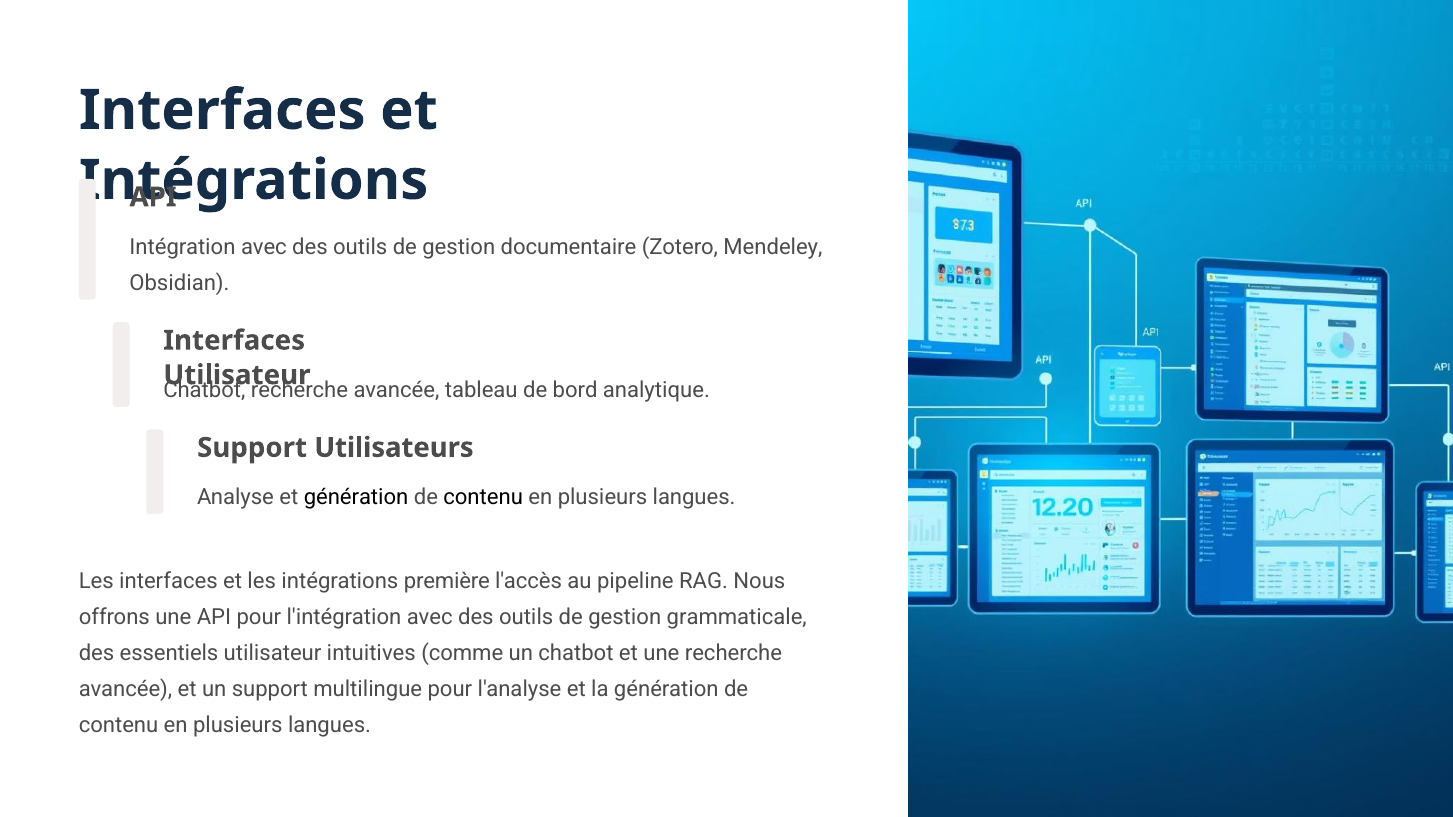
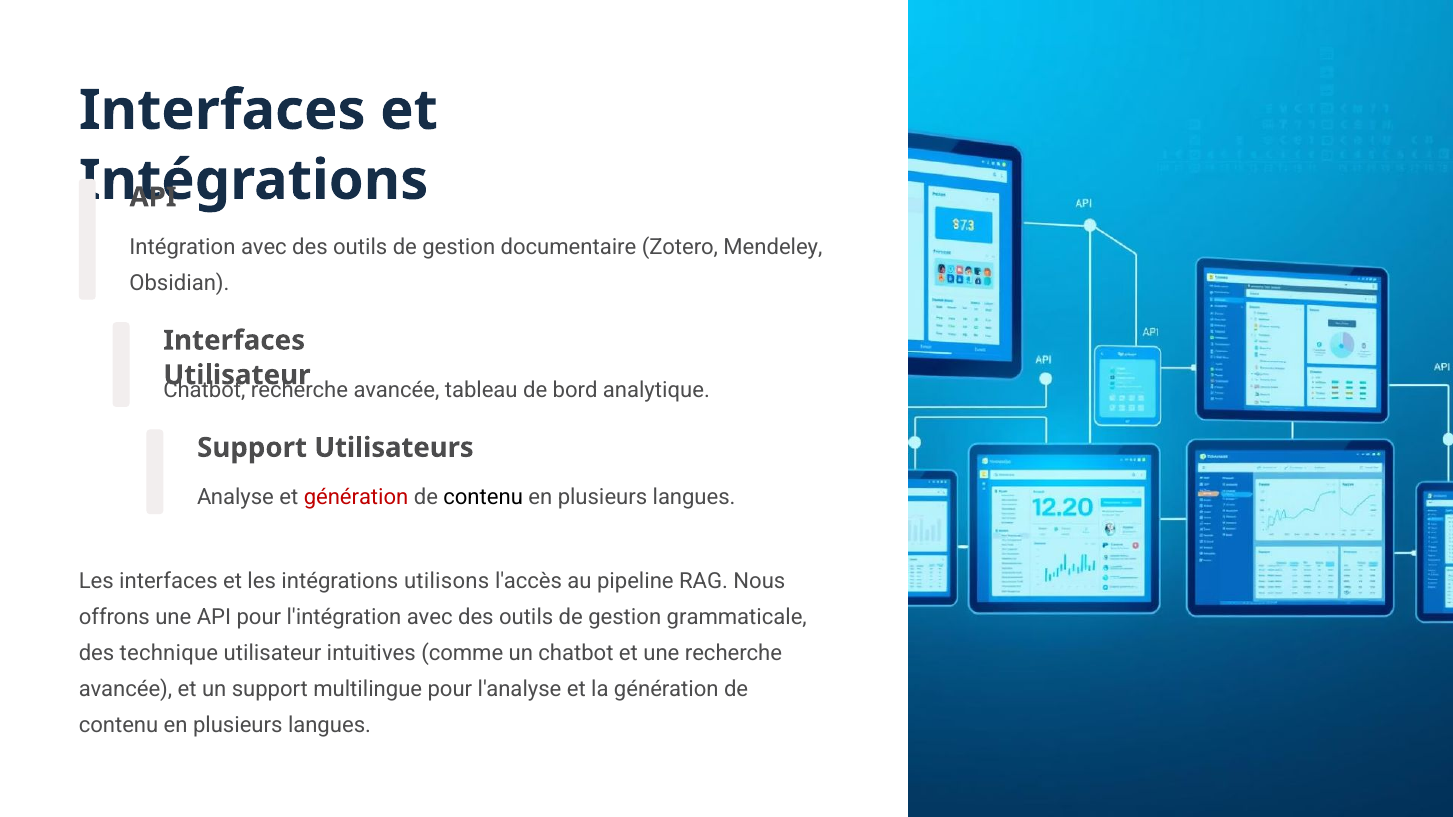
génération colour: black -> red (356, 497)
première: première -> utilisons (447, 581)
essentiels: essentiels -> technique (169, 653)
